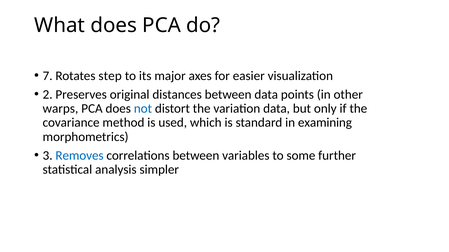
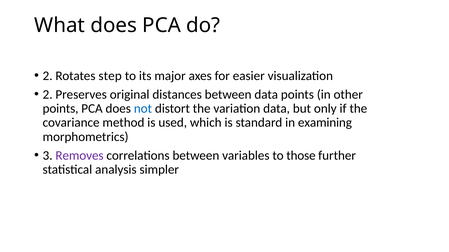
7: 7 -> 2 (48, 76)
warps: warps -> points (61, 109)
Removes colour: blue -> purple (80, 156)
some: some -> those (301, 156)
